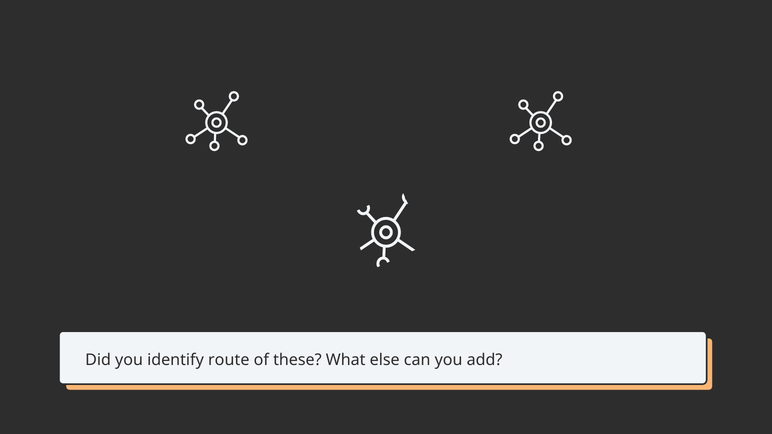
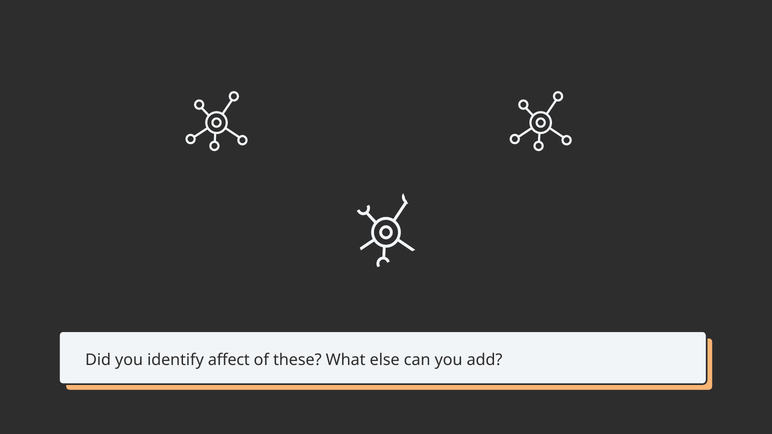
route: route -> affect (229, 360)
